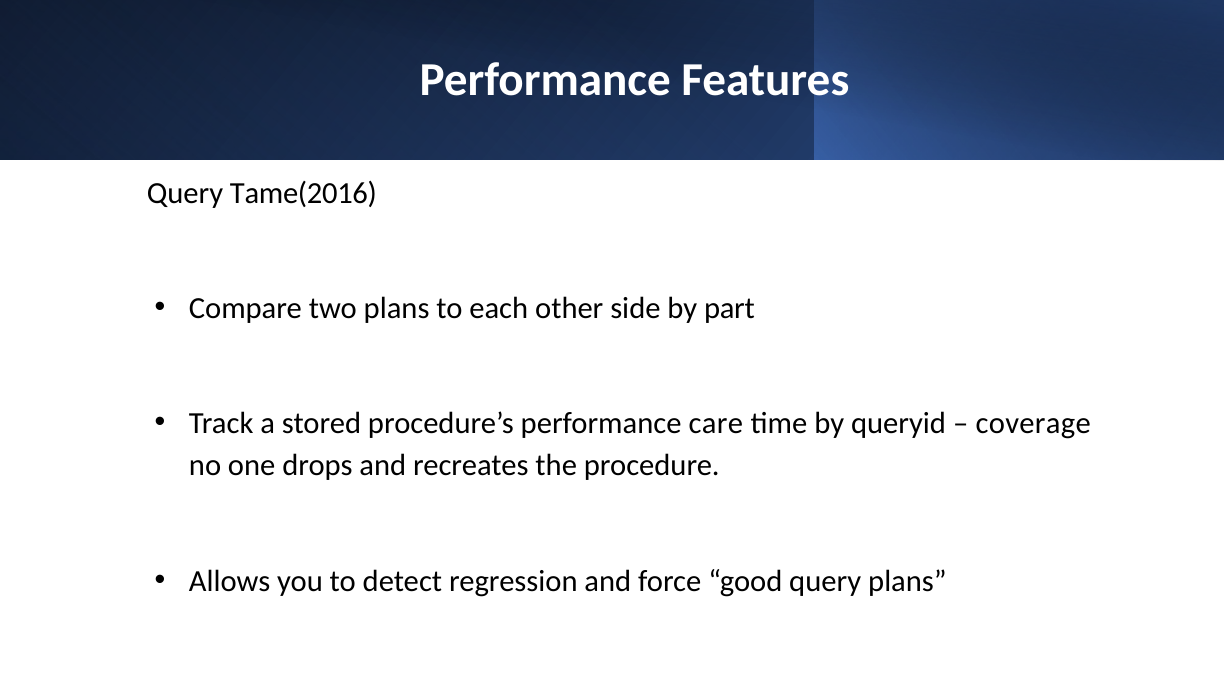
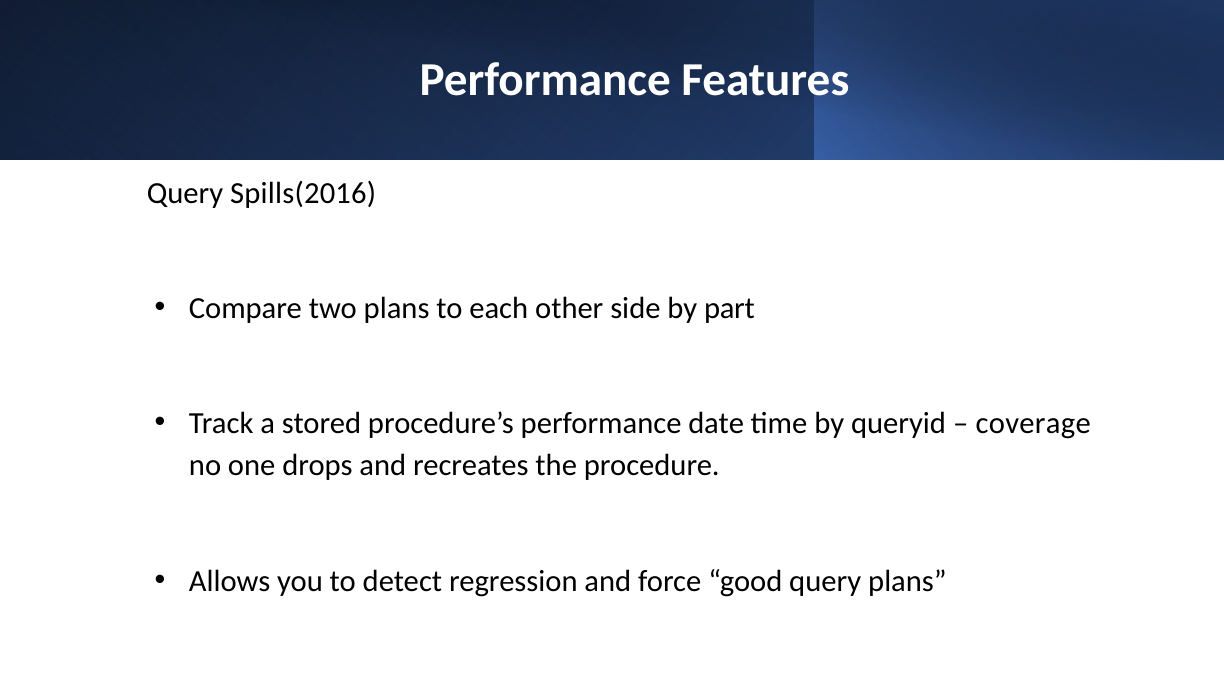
Tame(2016: Tame(2016 -> Spills(2016 (303, 193)
care: care -> date (716, 423)
